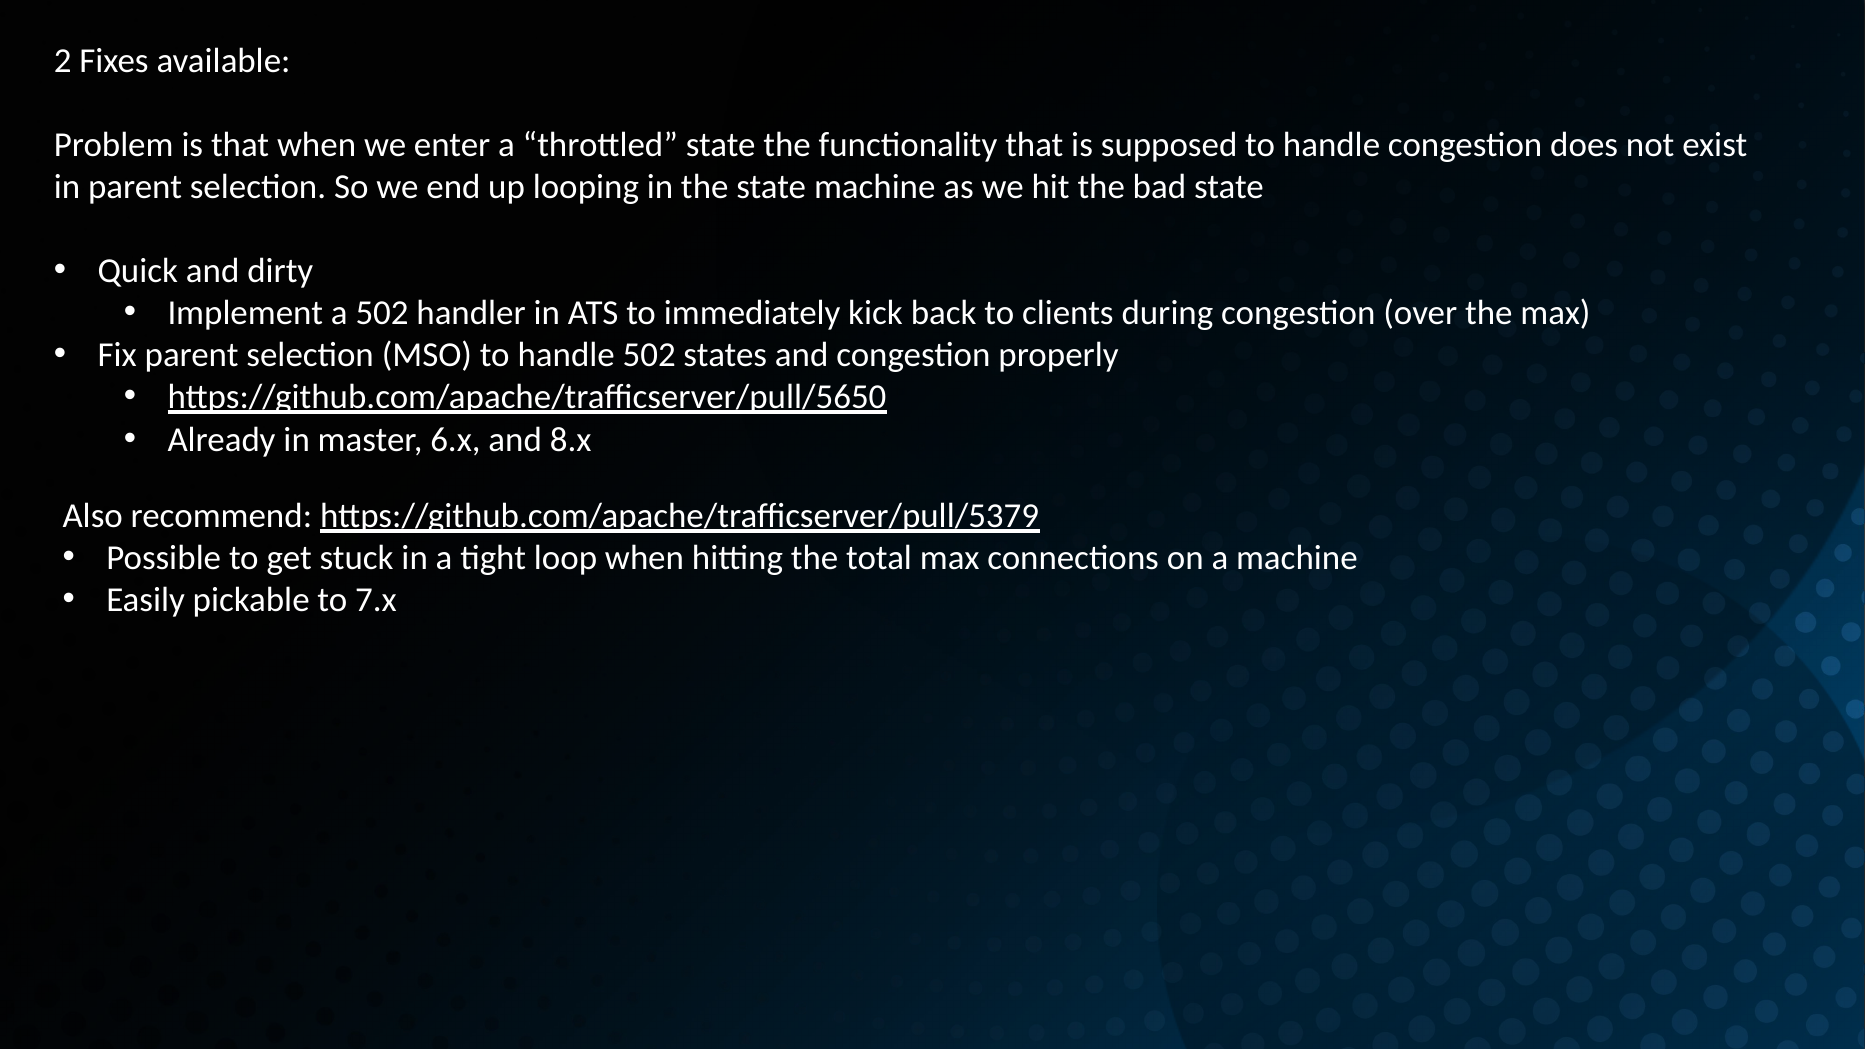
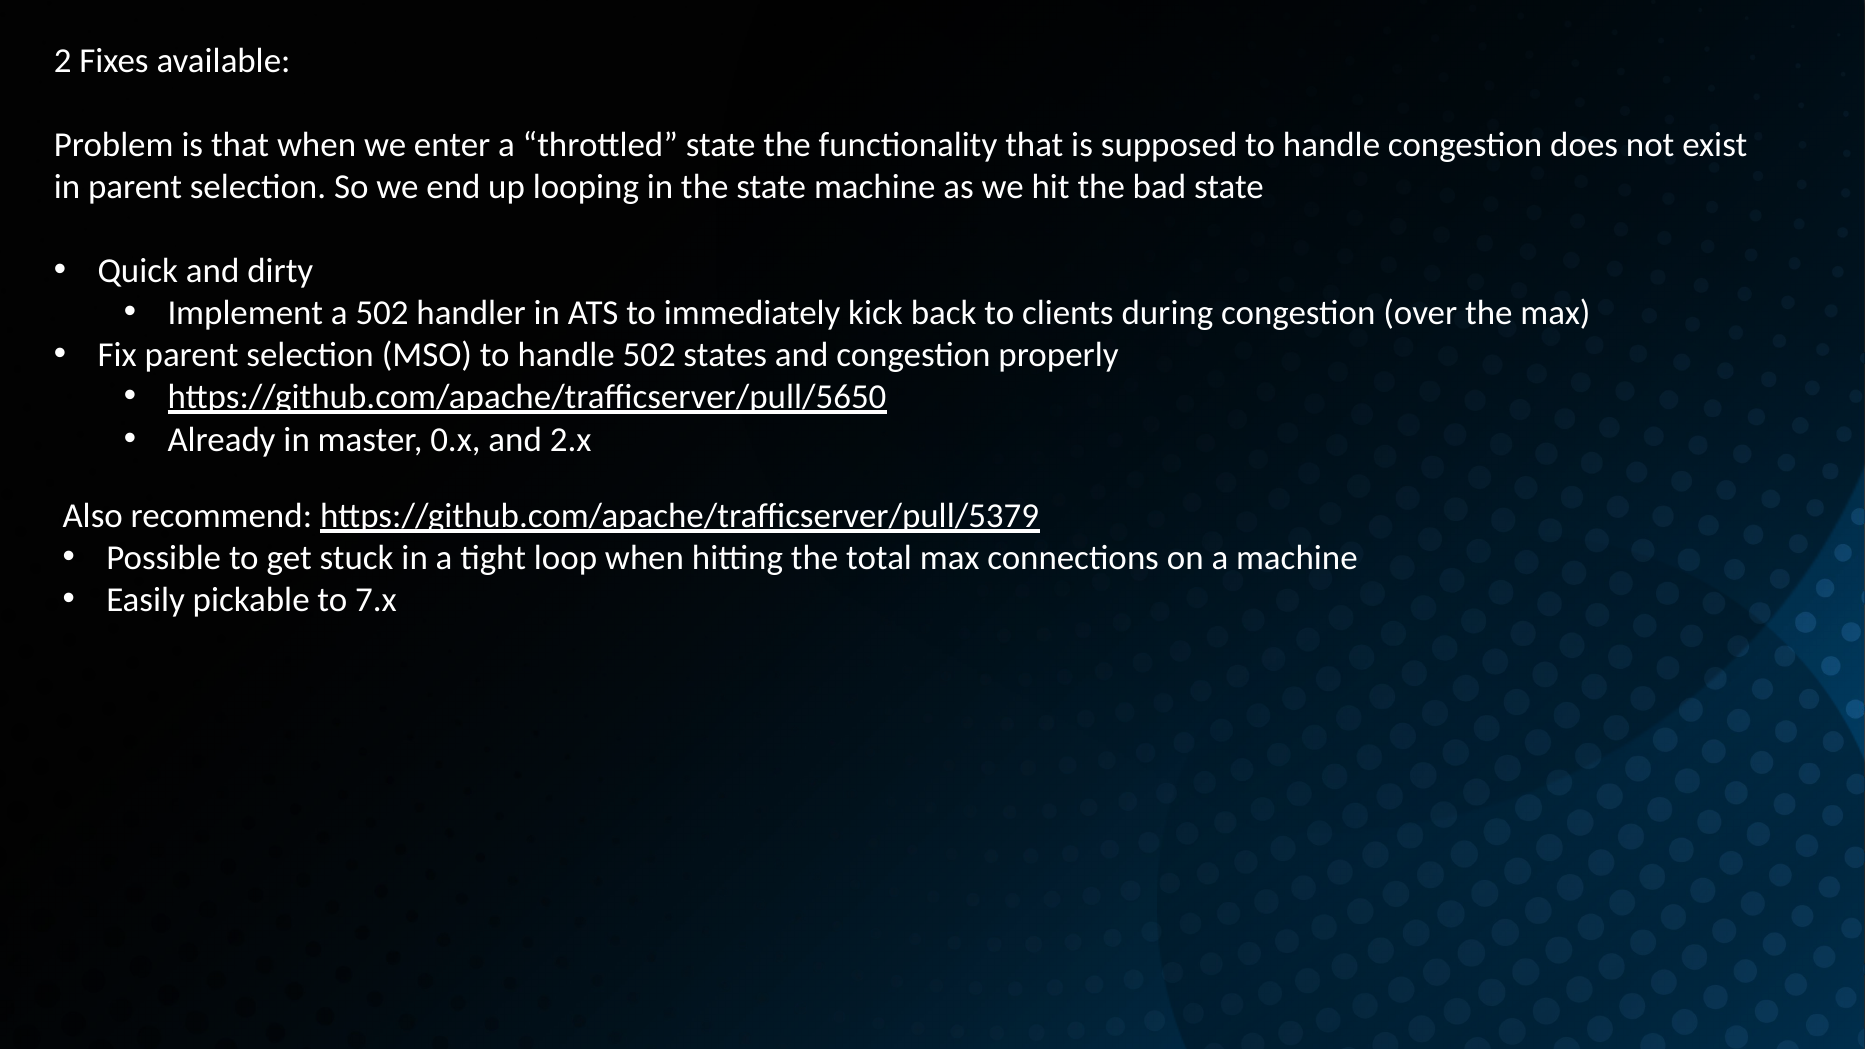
6.x: 6.x -> 0.x (455, 440)
8.x: 8.x -> 2.x (571, 440)
